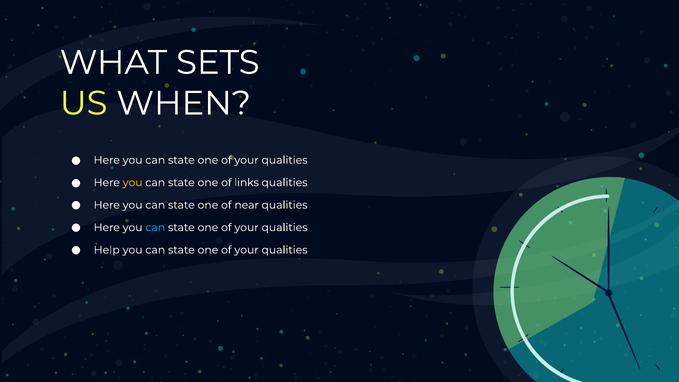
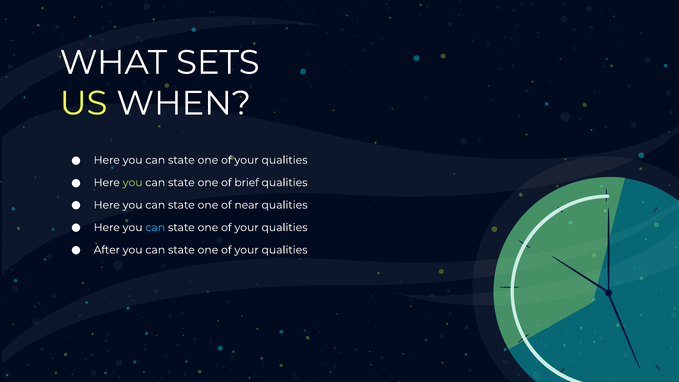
you colour: yellow -> light green (133, 183)
links: links -> brief (247, 183)
Help: Help -> After (107, 250)
